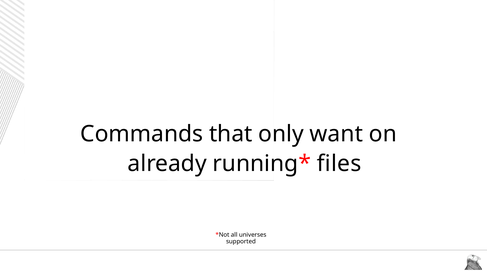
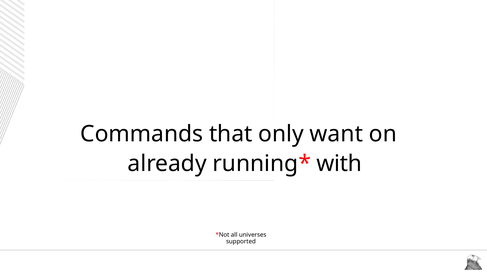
files: files -> with (339, 164)
